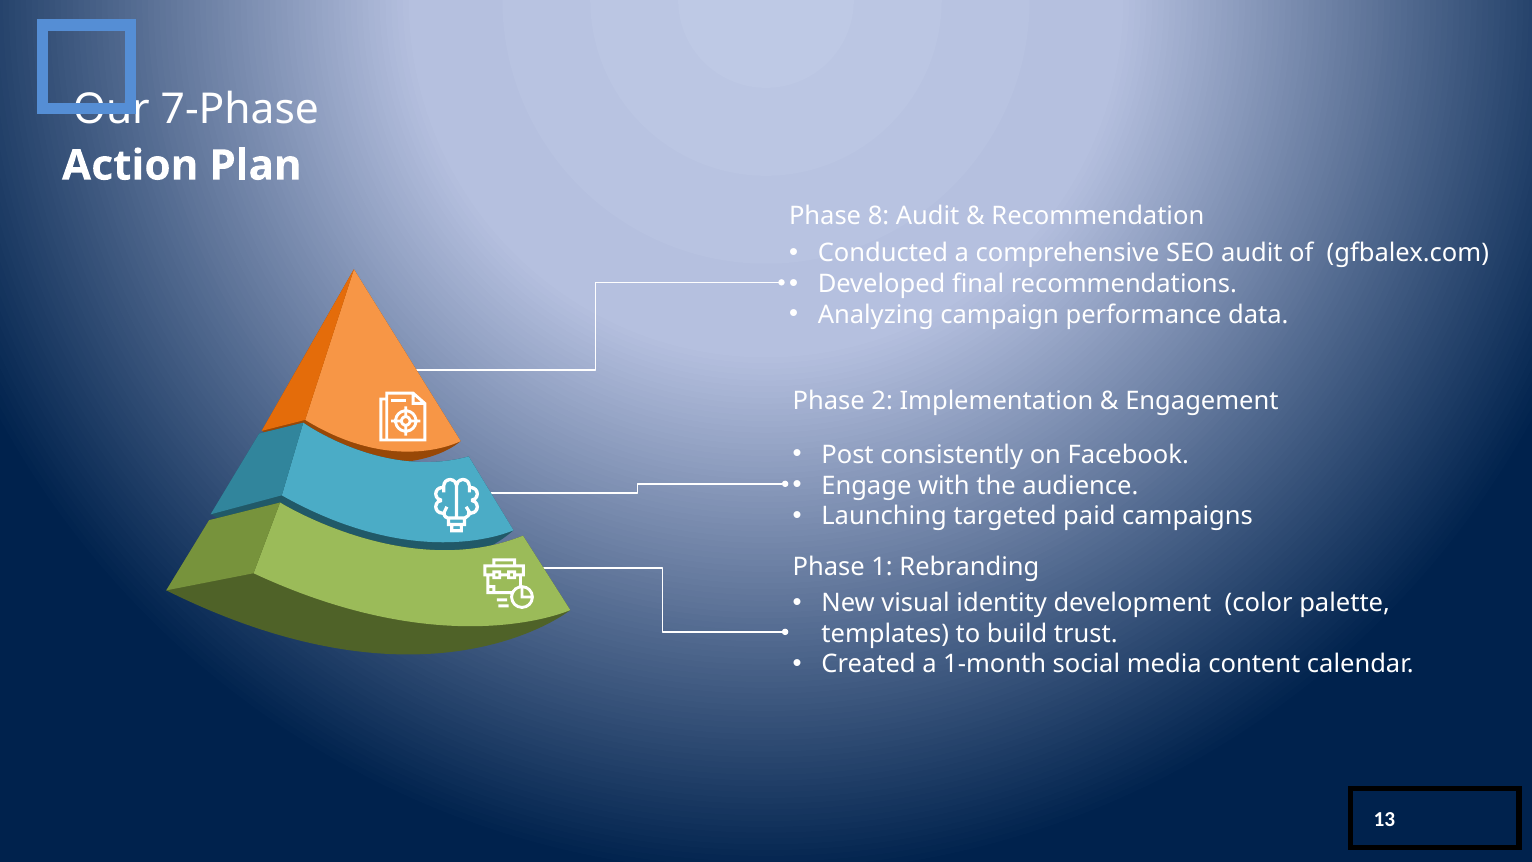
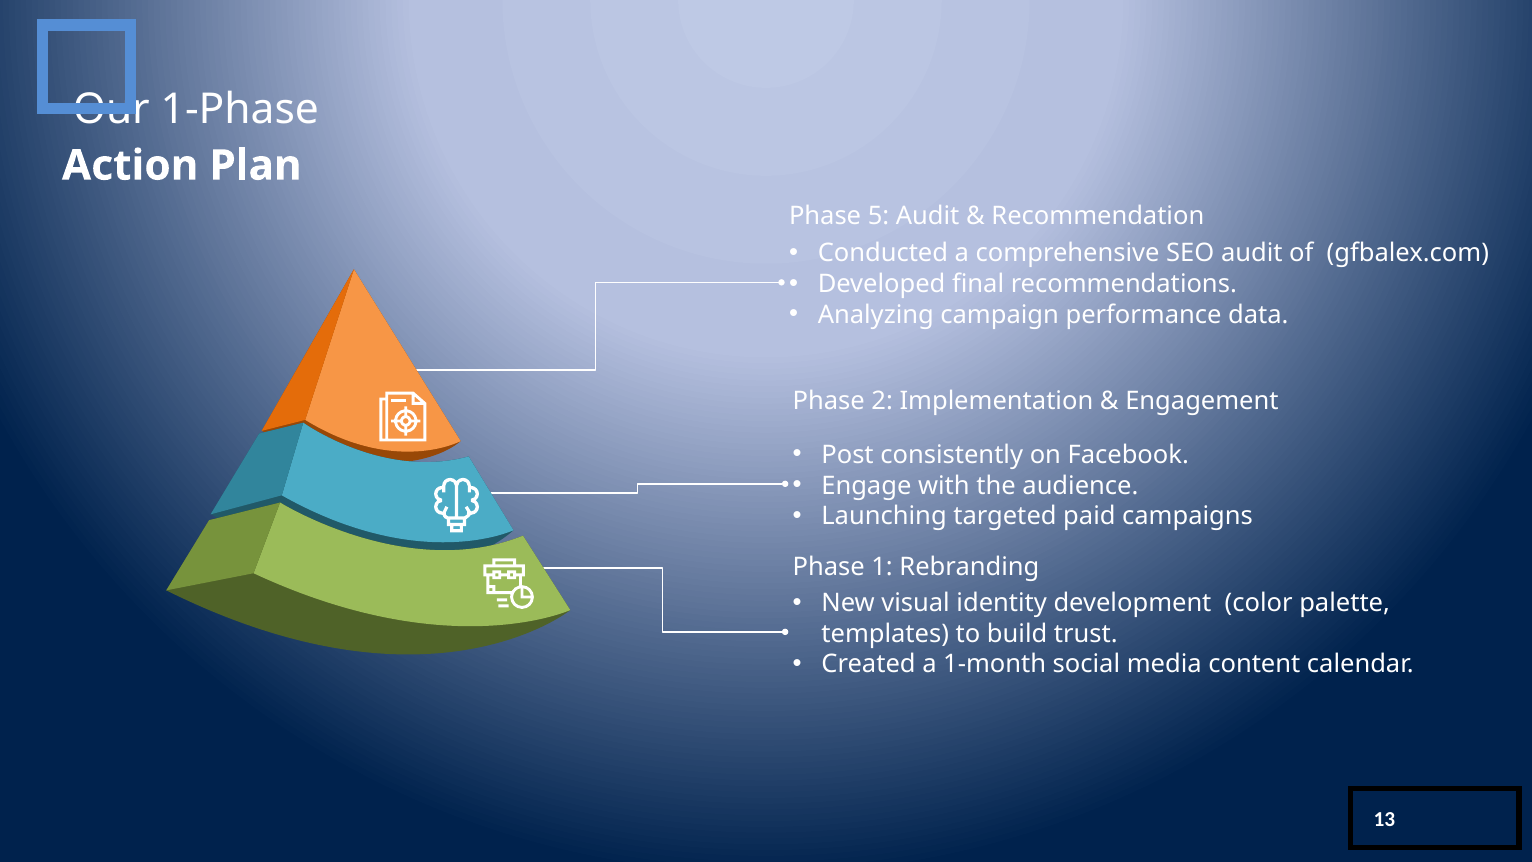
7-Phase: 7-Phase -> 1-Phase (240, 110)
8: 8 -> 5 (879, 216)
